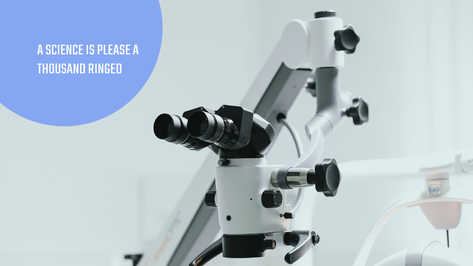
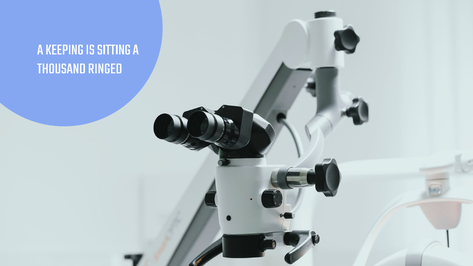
SCIENCE: SCIENCE -> KEEPING (64, 49)
PLEASE: PLEASE -> SITTING (114, 49)
